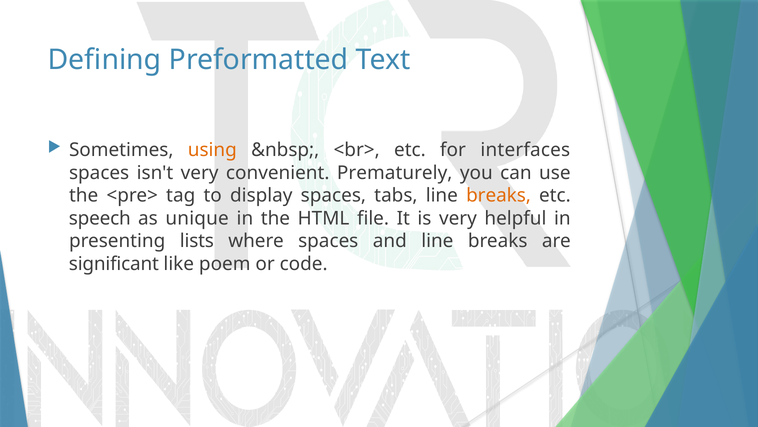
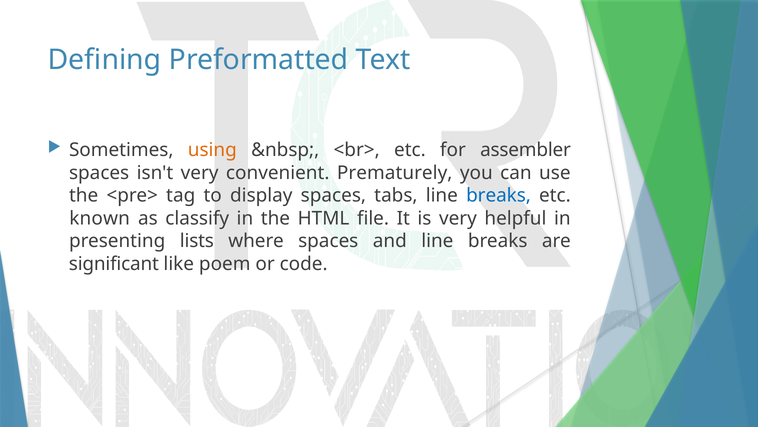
interfaces: interfaces -> assembler (526, 150)
breaks colour: orange -> blue (499, 195)
speech: speech -> known (100, 218)
unique: unique -> classify (197, 218)
